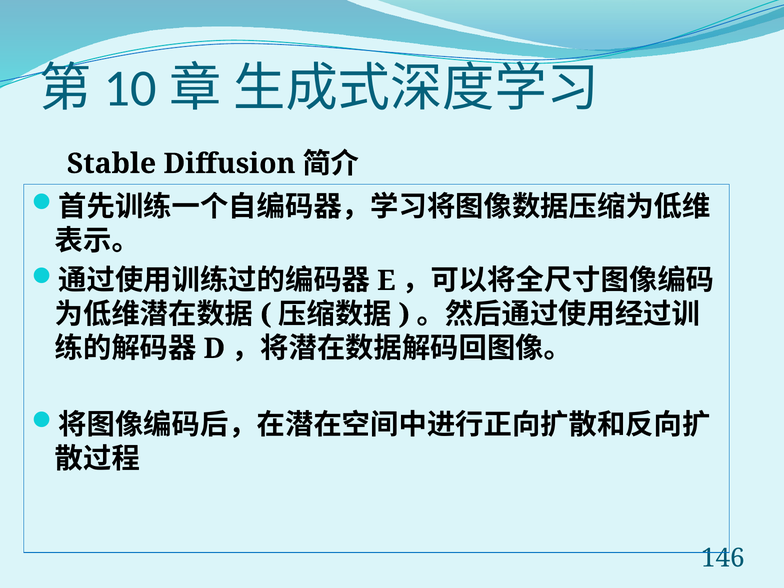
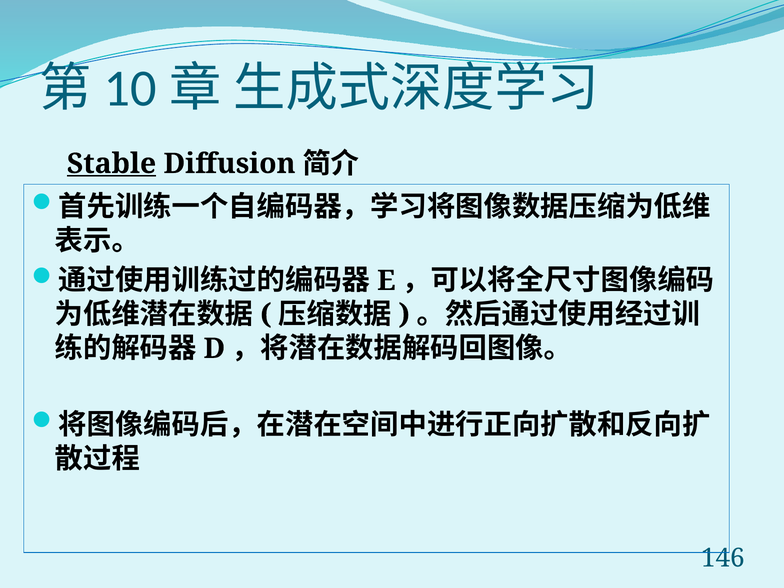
Stable underline: none -> present (111, 164)
